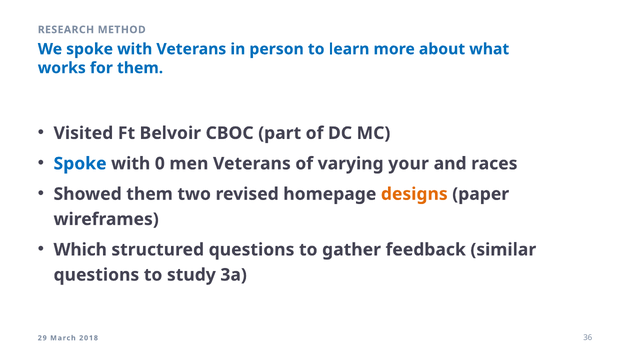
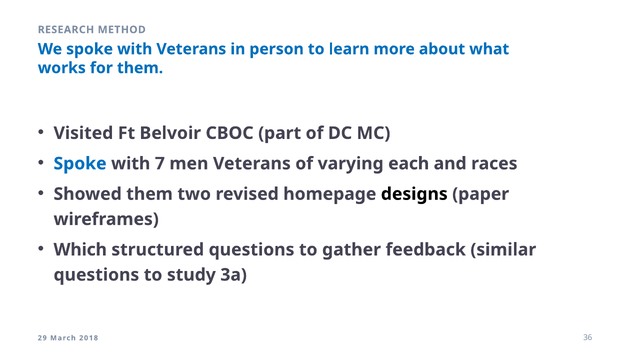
0: 0 -> 7 (160, 164)
your: your -> each (409, 164)
designs colour: orange -> black (414, 194)
